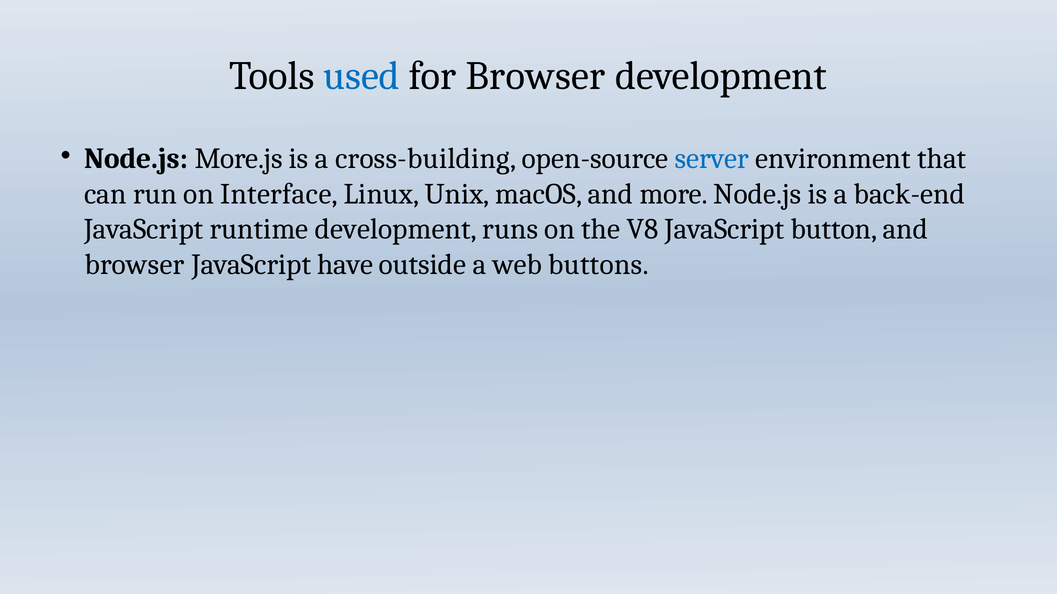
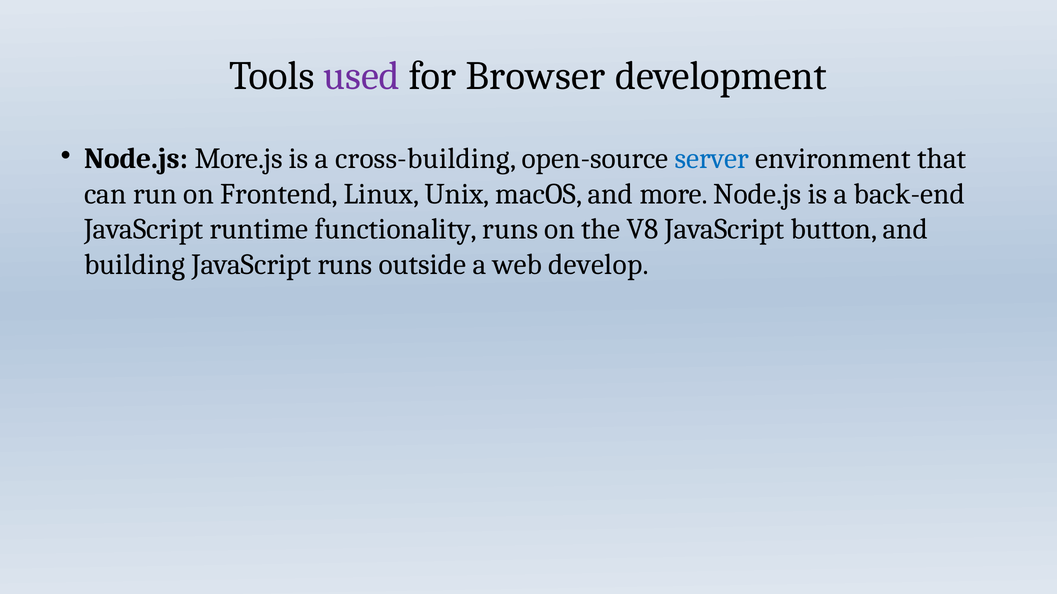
used colour: blue -> purple (362, 76)
Interface: Interface -> Frontend (279, 194)
runtime development: development -> functionality (396, 229)
browser: browser -> building (135, 265)
JavaScript have: have -> runs (345, 265)
buttons: buttons -> develop (598, 265)
